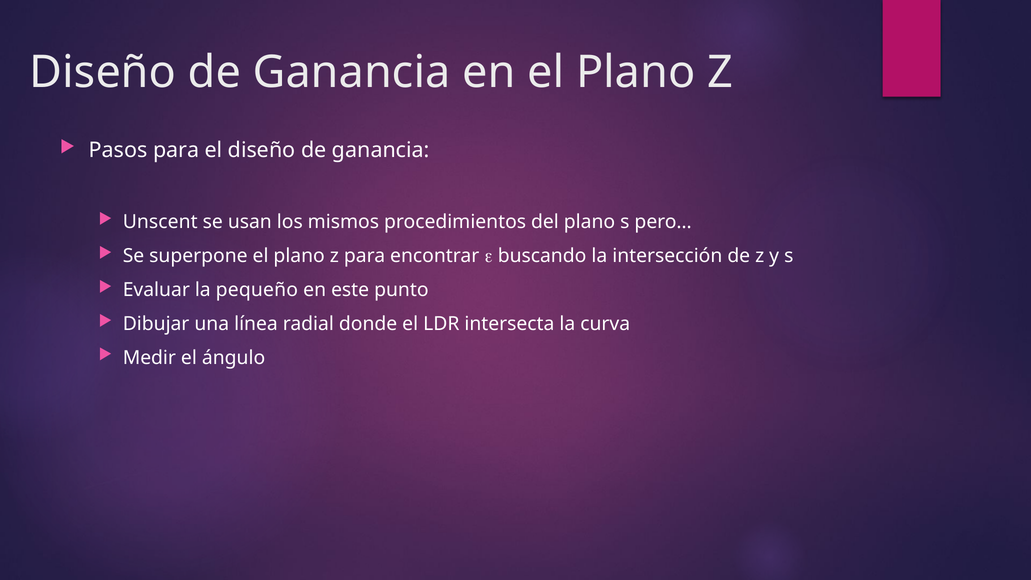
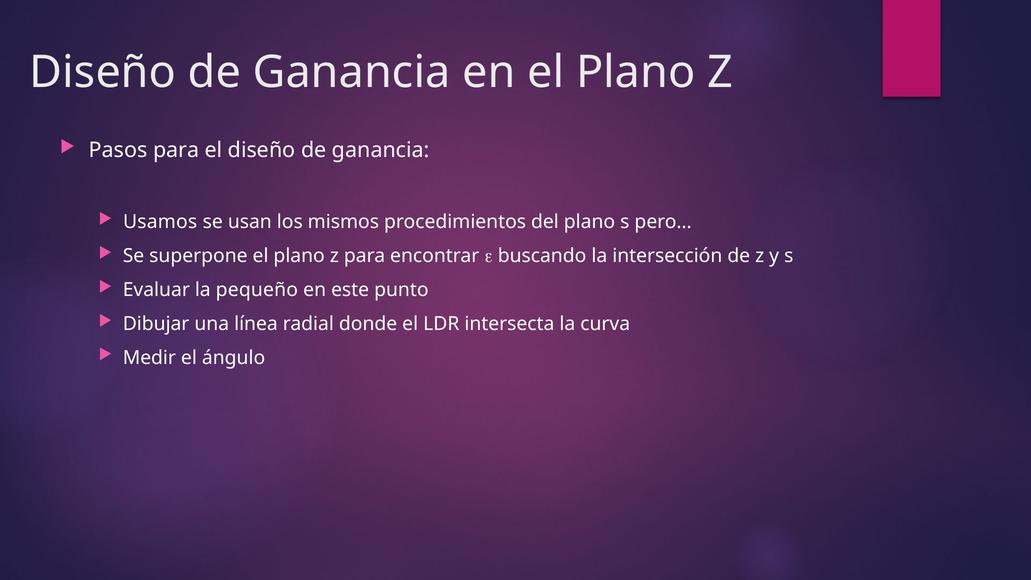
Unscent: Unscent -> Usamos (160, 222)
